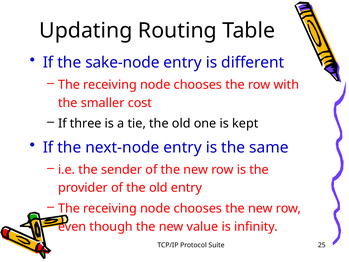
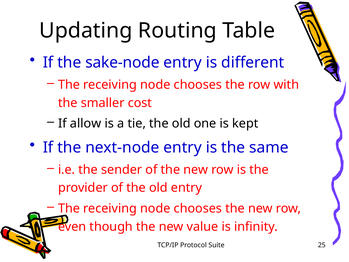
three: three -> allow (86, 123)
